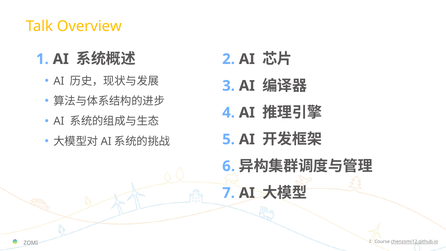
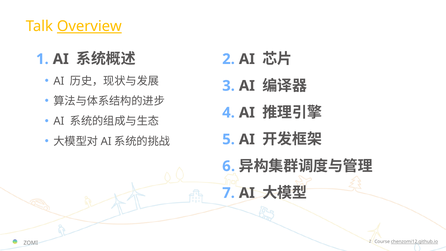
Overview underline: none -> present (89, 26)
